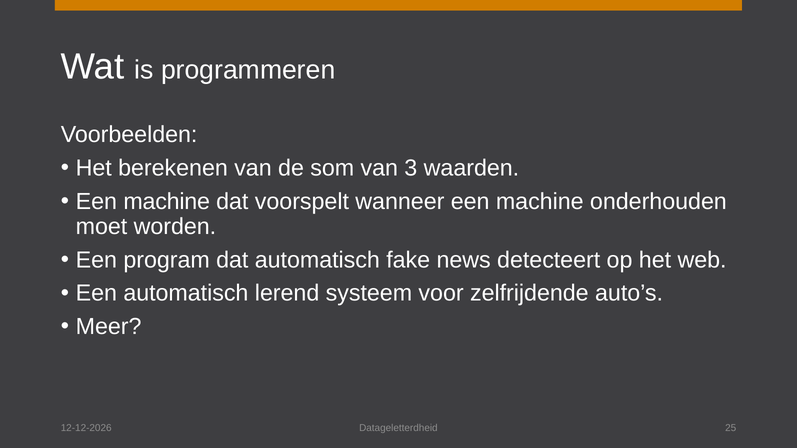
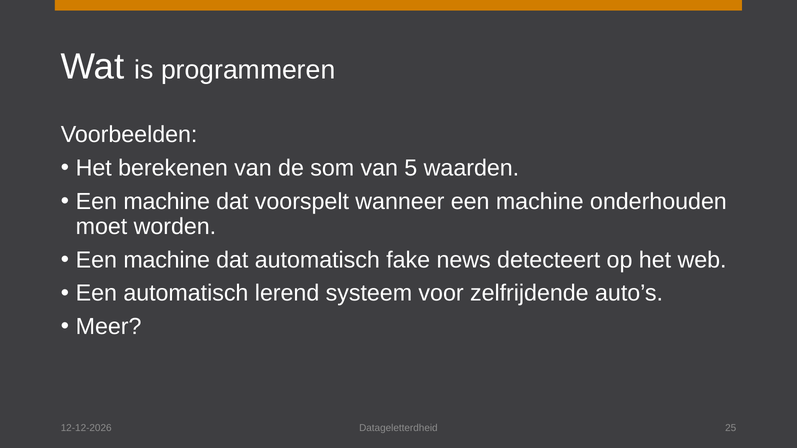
3: 3 -> 5 (411, 168)
program: program -> machine (167, 260)
